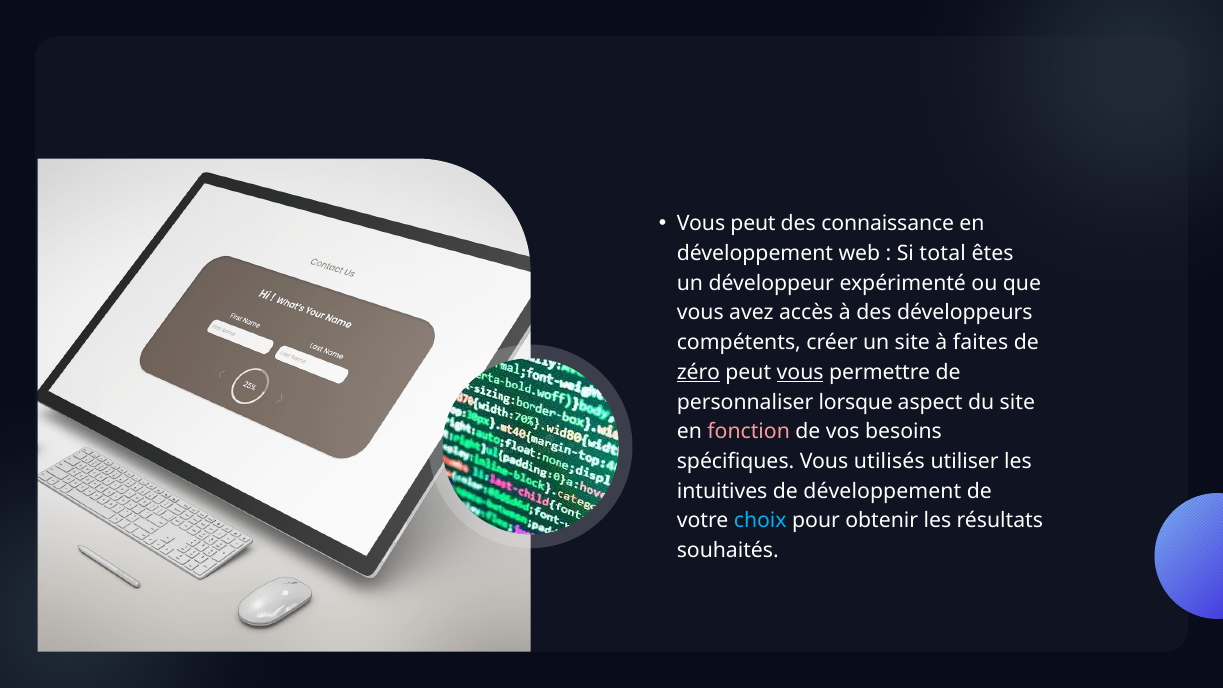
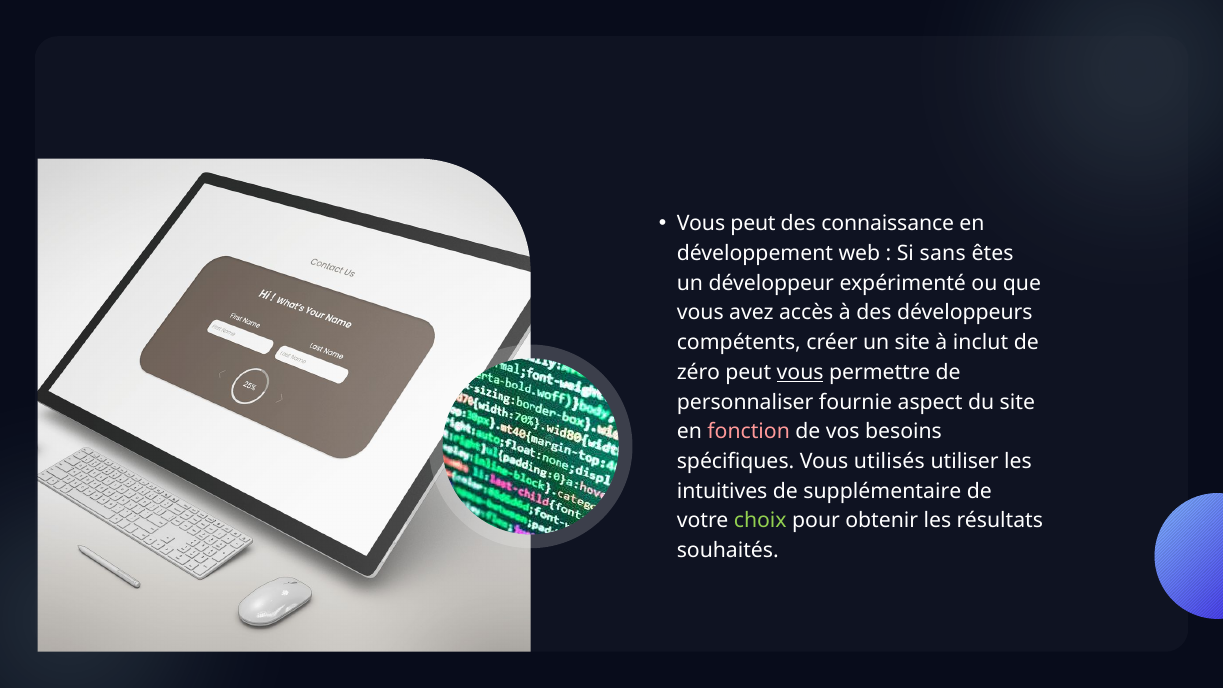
total: total -> sans (943, 254)
faites: faites -> inclut (981, 343)
zéro underline: present -> none (698, 372)
lorsque: lorsque -> fournie (856, 402)
de développement: développement -> supplémentaire (882, 491)
choix colour: light blue -> light green (760, 521)
